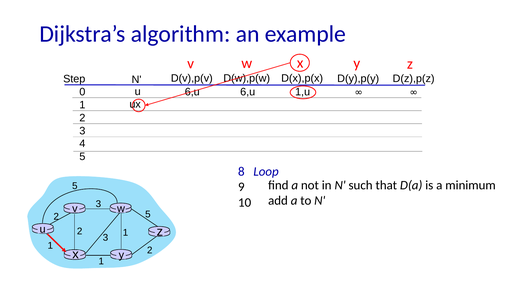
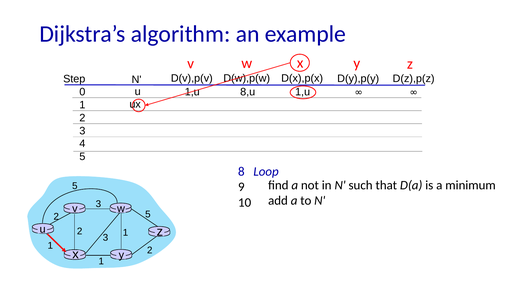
6,u: 6,u -> 8,u (248, 92)
6,u: 6,u -> 1,u (192, 92)
